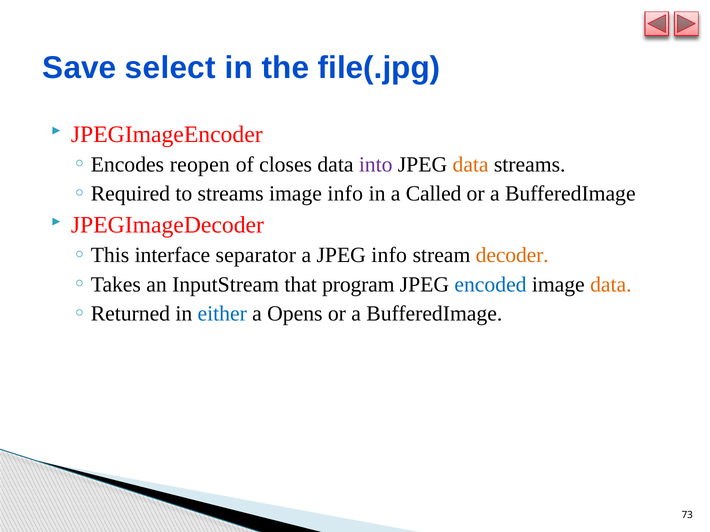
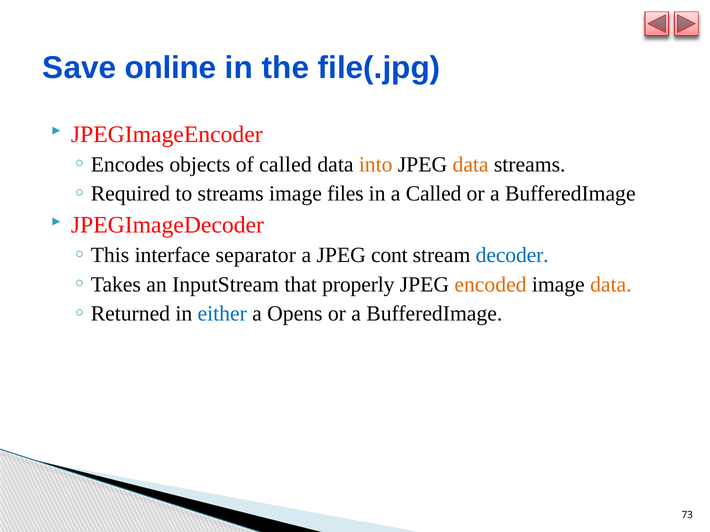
select: select -> online (171, 68)
reopen: reopen -> objects (200, 165)
of closes: closes -> called (285, 165)
into colour: purple -> orange (376, 165)
image info: info -> files (345, 194)
JPEG info: info -> cont (389, 256)
decoder colour: orange -> blue (512, 256)
program: program -> properly (358, 285)
encoded colour: blue -> orange (491, 285)
